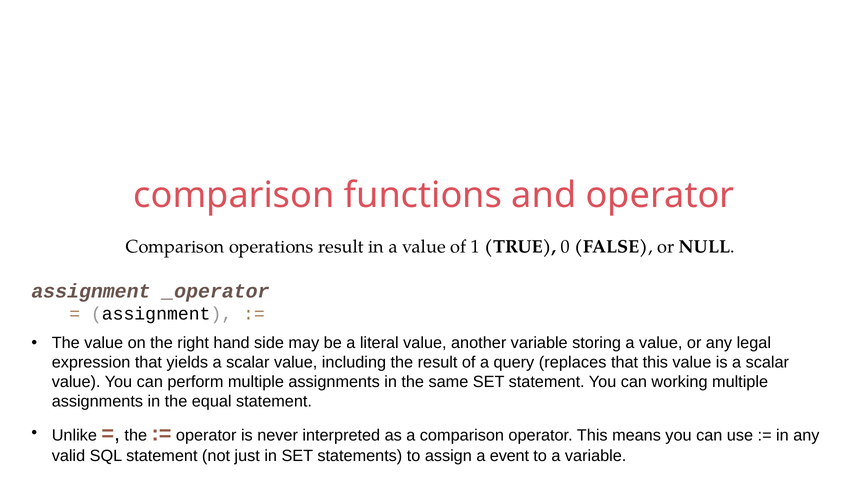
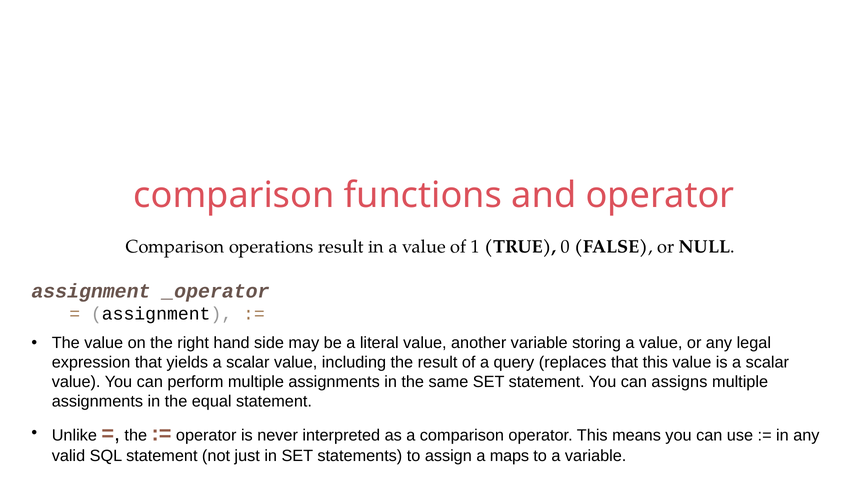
working: working -> assigns (679, 382)
event: event -> maps (509, 456)
